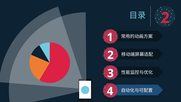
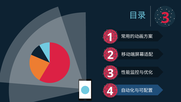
2: 2 -> 3 (165, 18)
